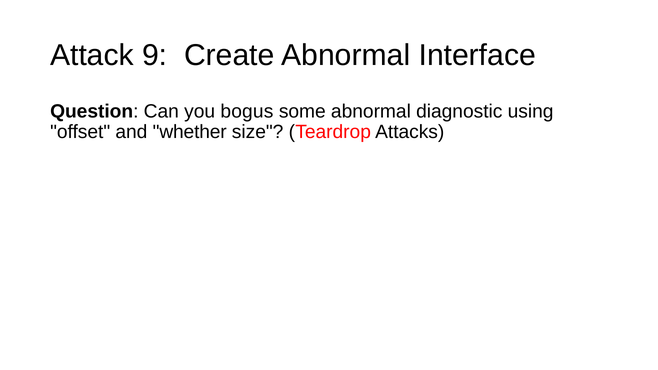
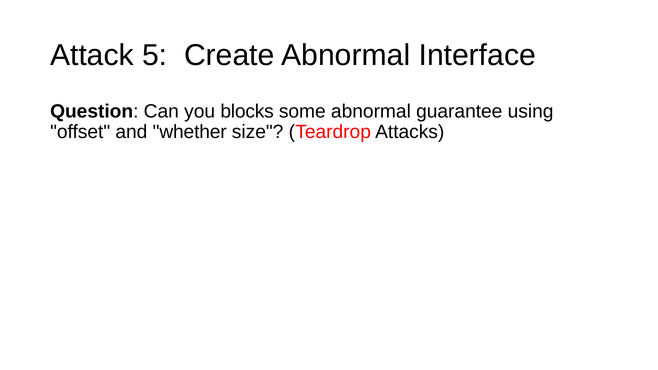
9: 9 -> 5 (155, 55)
bogus: bogus -> blocks (247, 111)
diagnostic: diagnostic -> guarantee (459, 111)
